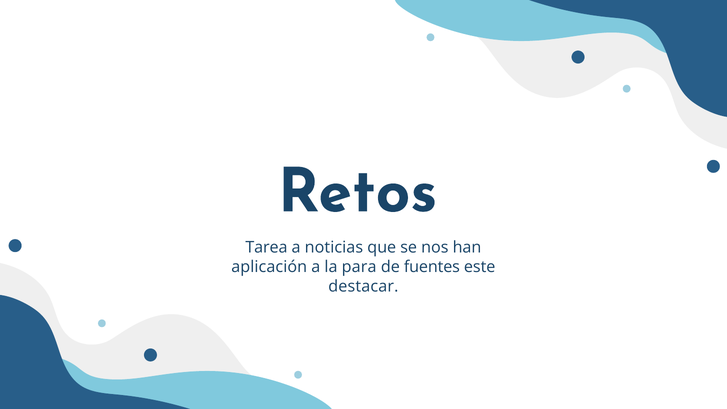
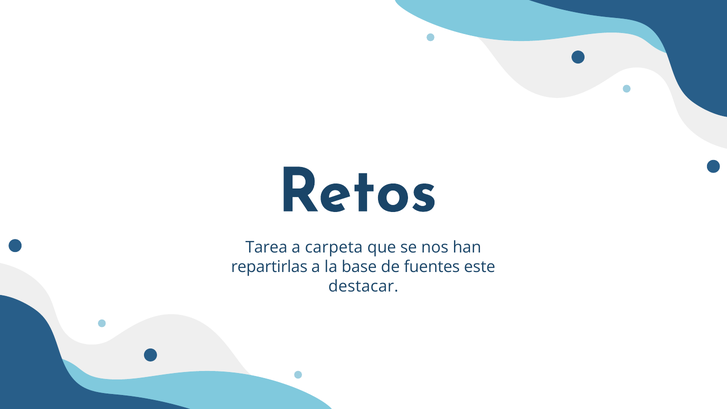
noticias: noticias -> carpeta (334, 247)
aplicación: aplicación -> repartirlas (269, 267)
para: para -> base (359, 267)
